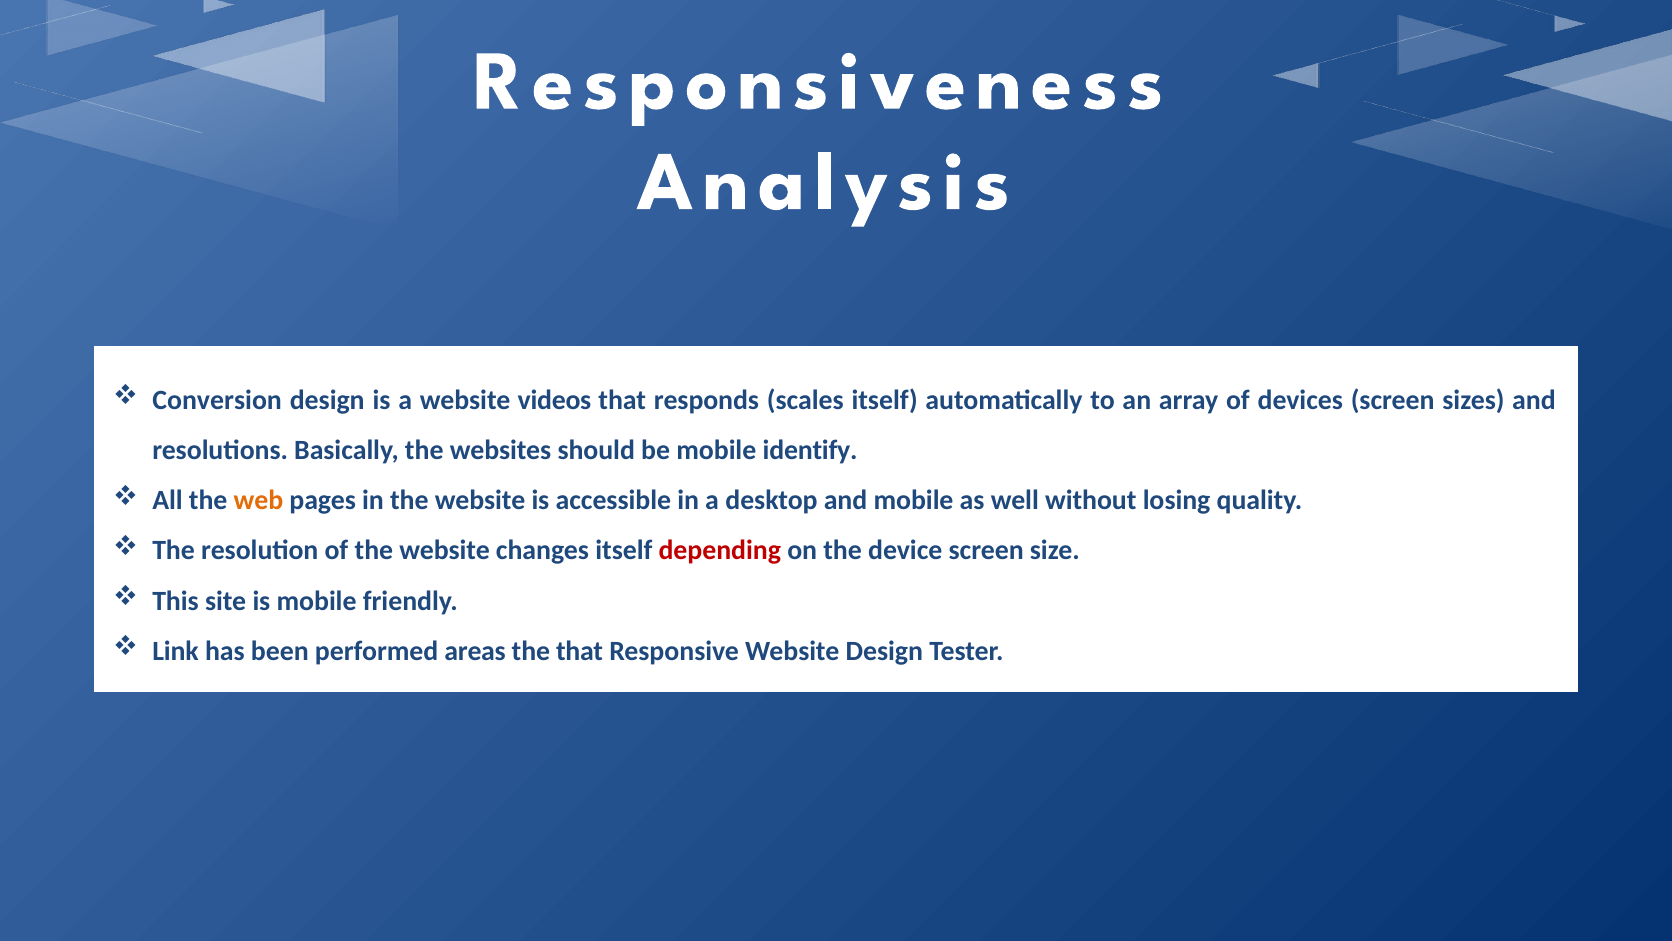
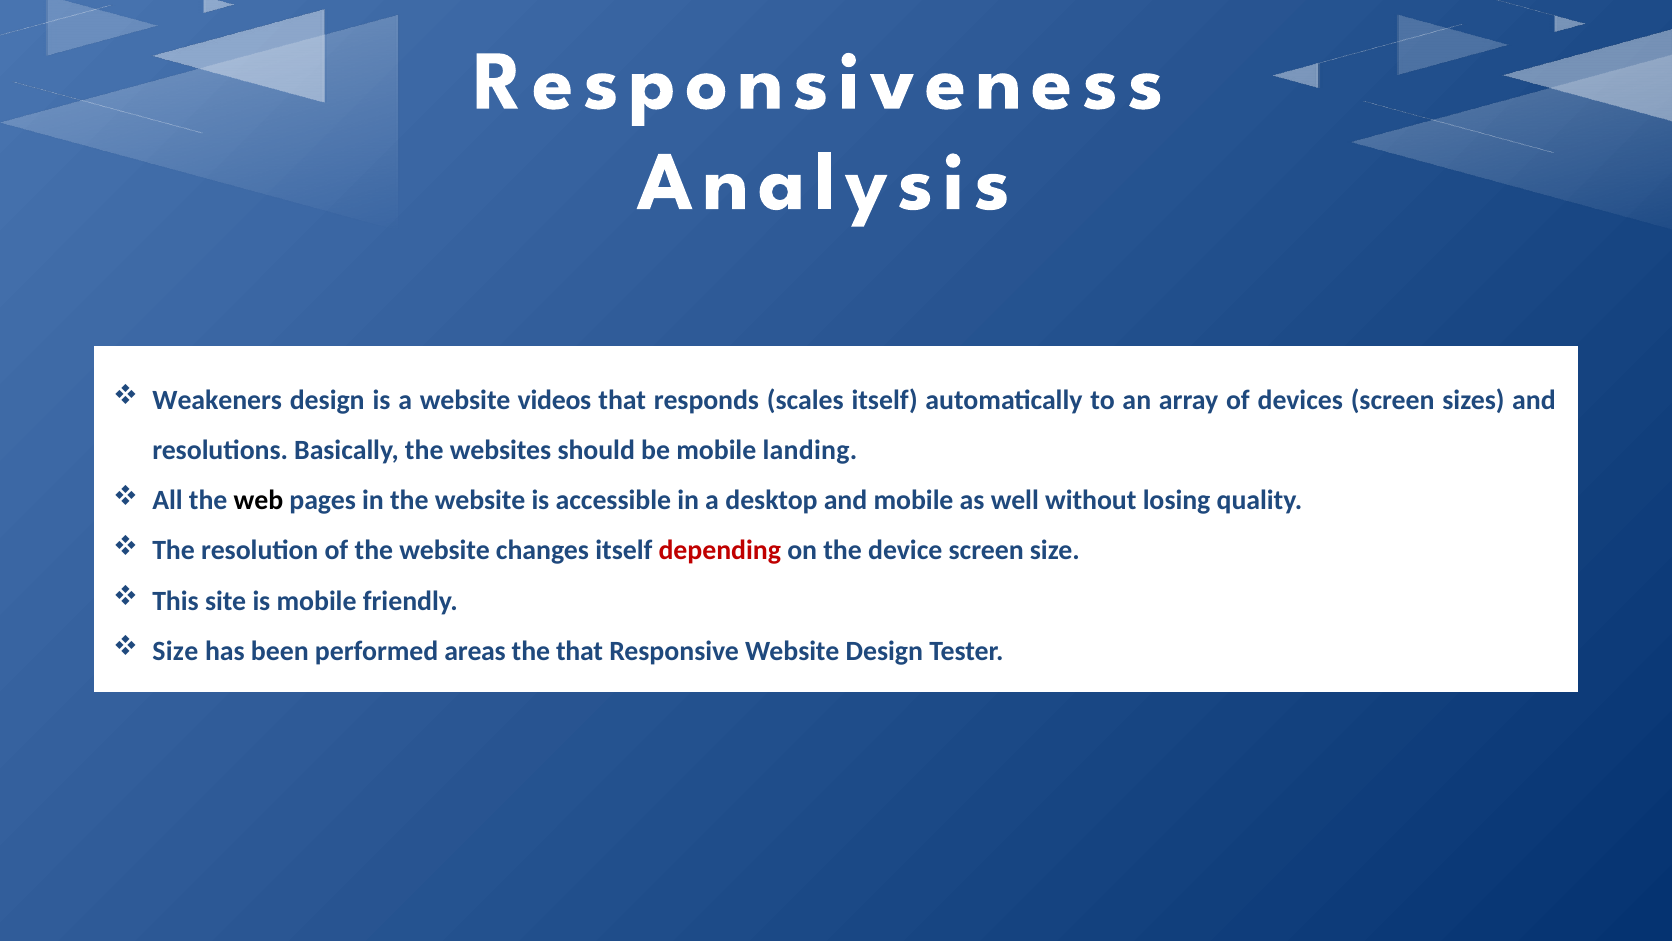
Conversion: Conversion -> Weakeners (217, 400)
identify: identify -> landing (810, 450)
web colour: orange -> black (258, 500)
Link: Link -> Size (175, 651)
